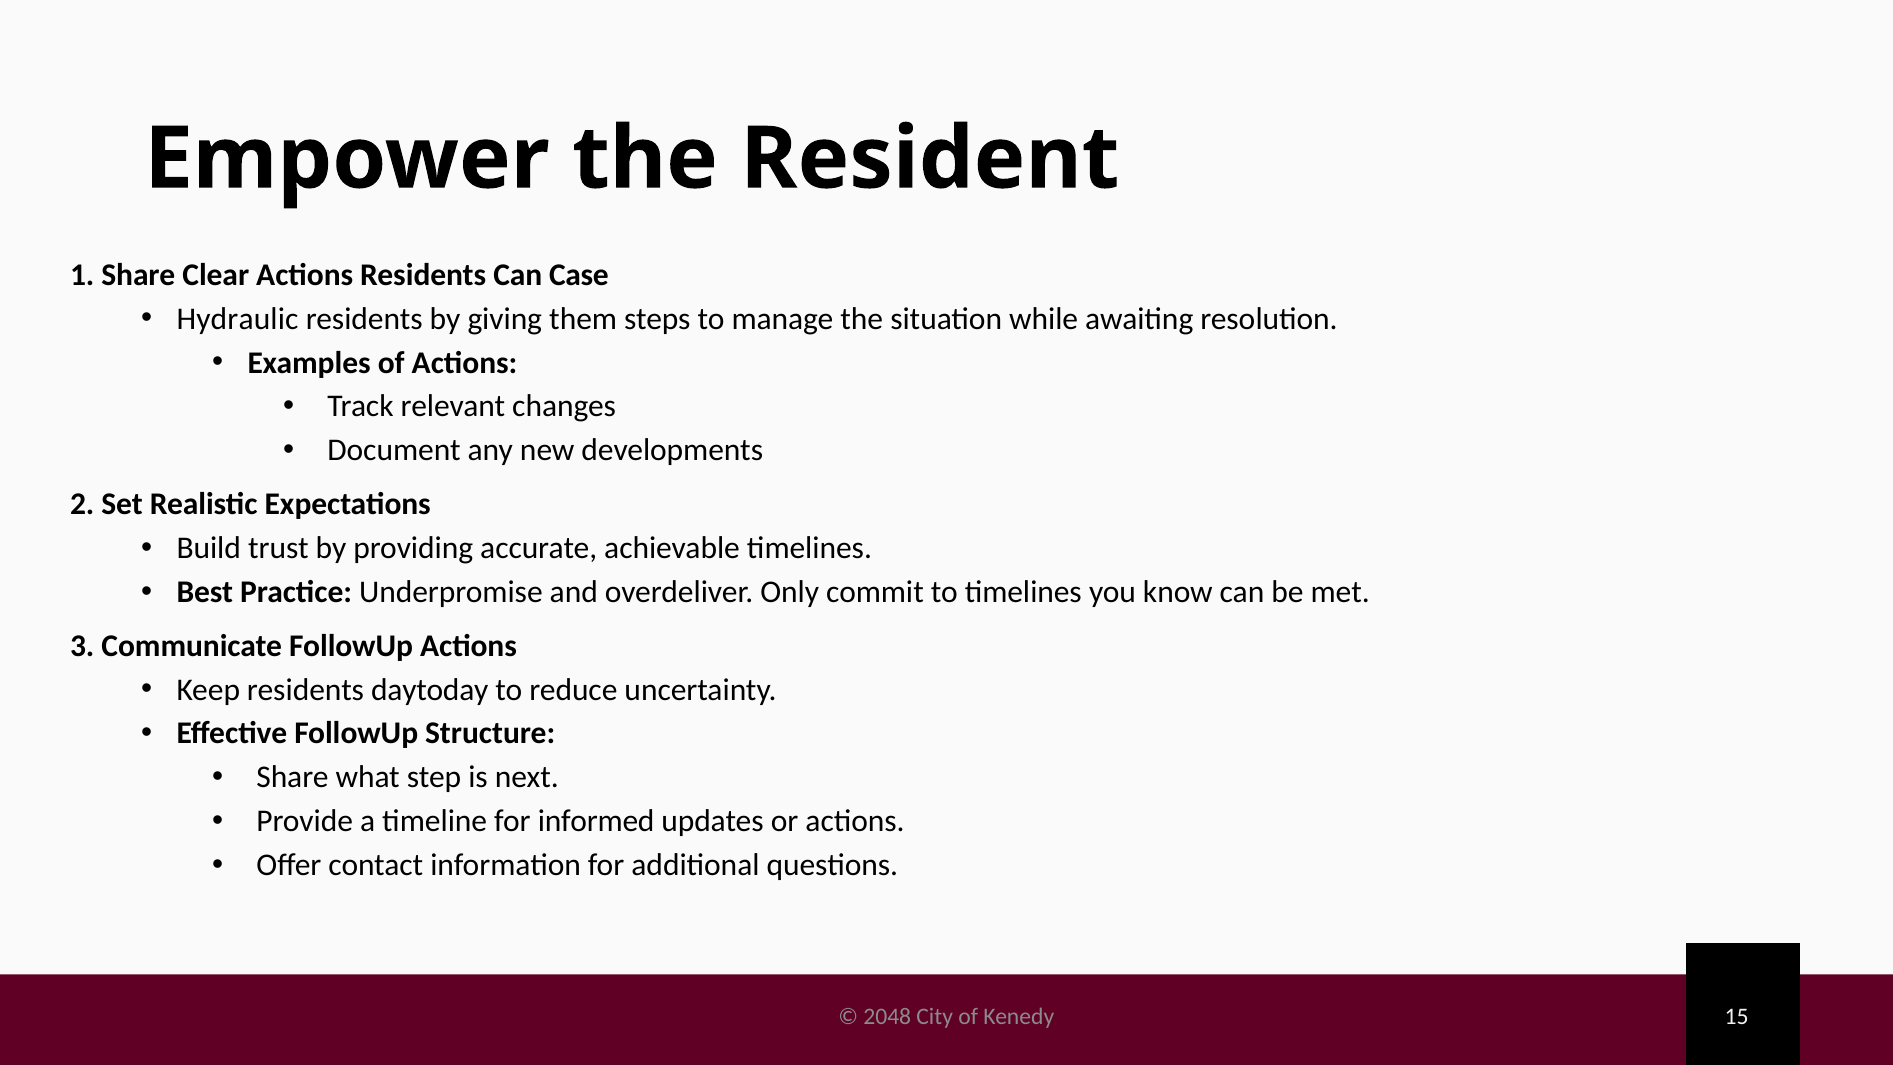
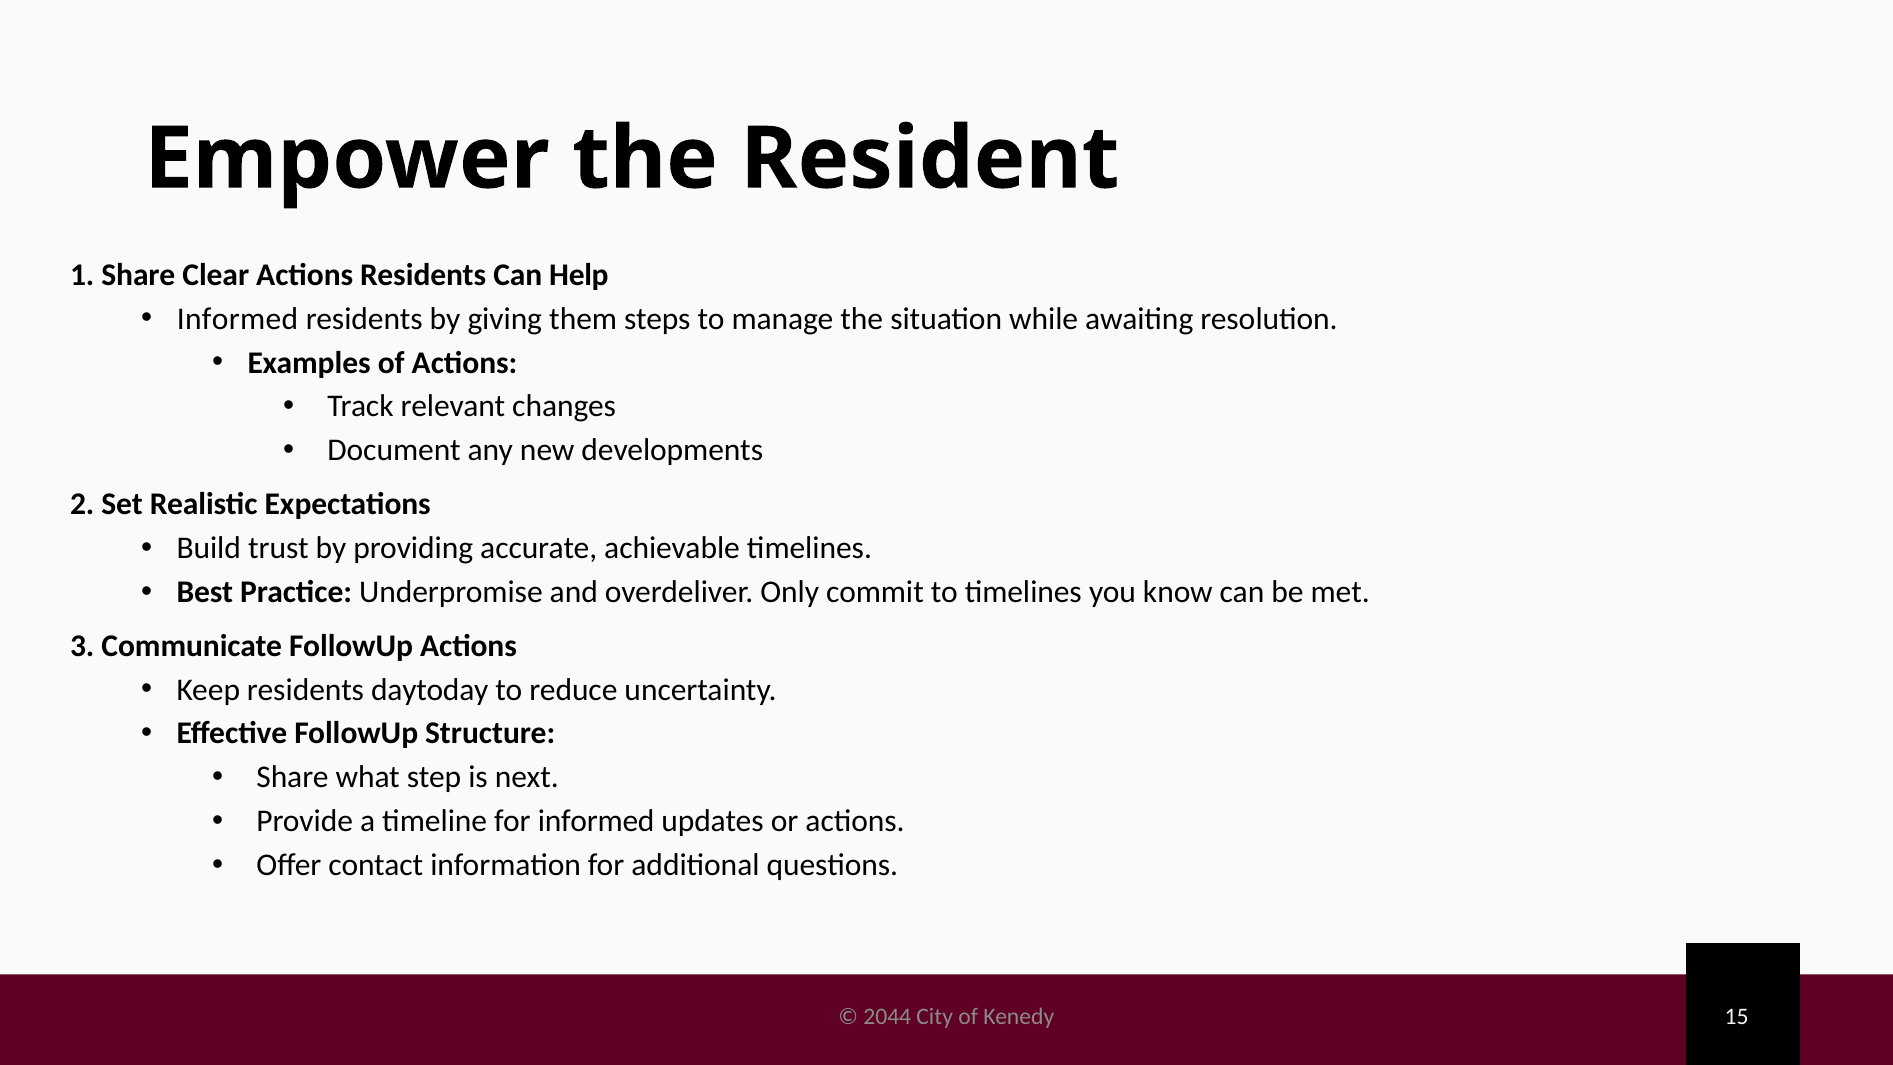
Case: Case -> Help (579, 275)
Hydraulic: Hydraulic -> Informed (237, 319)
2048: 2048 -> 2044 (887, 1017)
